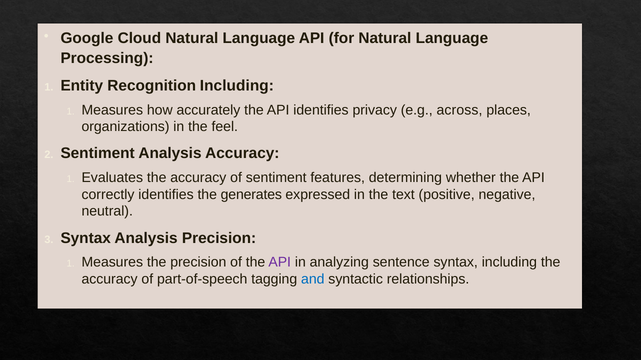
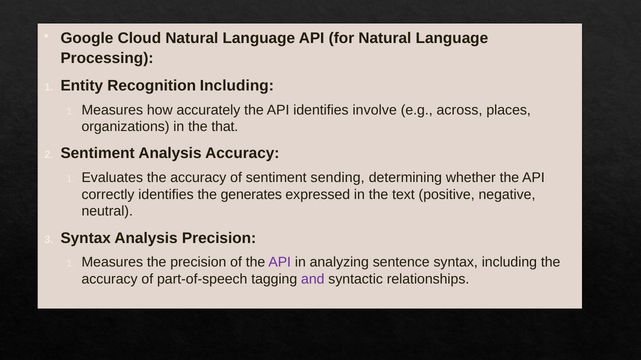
privacy: privacy -> involve (375, 110)
feel: feel -> that (225, 127)
features: features -> sending (338, 178)
and colour: blue -> purple (313, 280)
